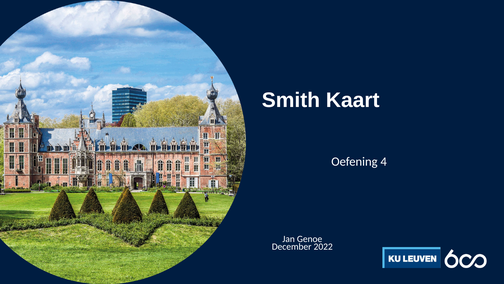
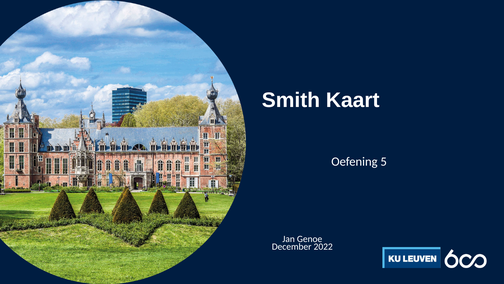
4: 4 -> 5 (384, 161)
